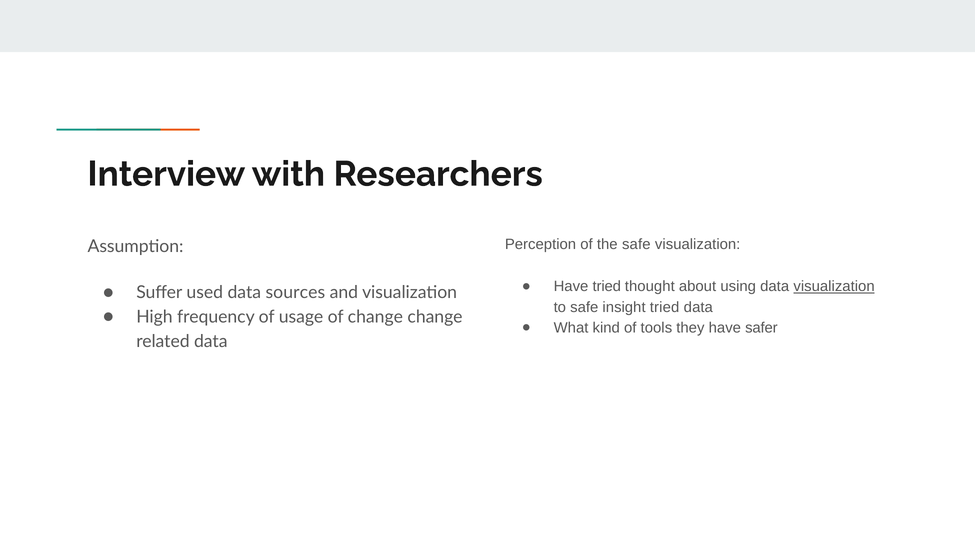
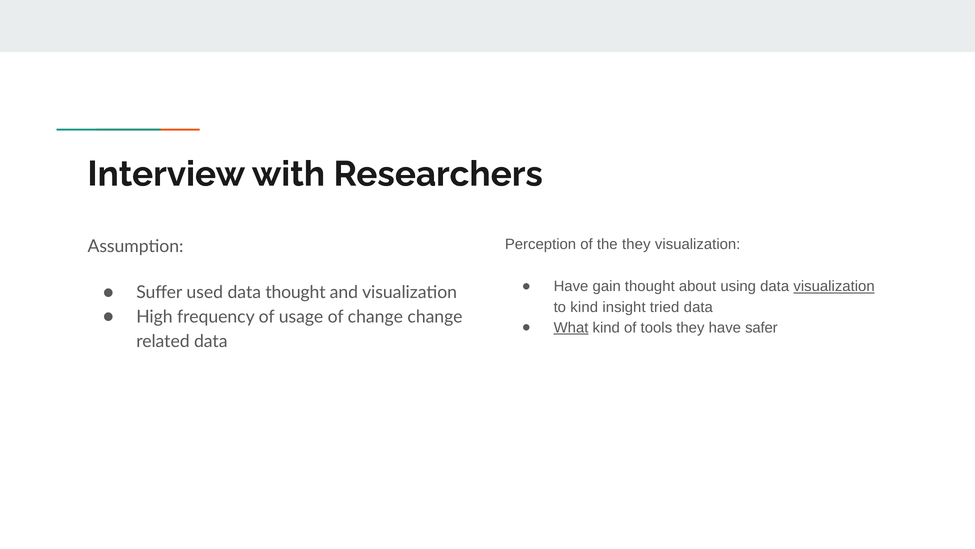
the safe: safe -> they (636, 244)
Have tried: tried -> gain (607, 286)
data sources: sources -> thought (295, 292)
to safe: safe -> kind (584, 307)
What underline: none -> present (571, 327)
